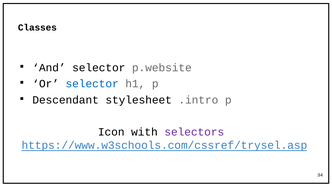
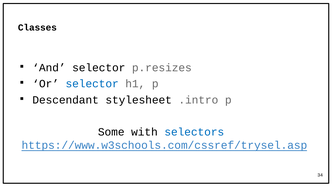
p.website: p.website -> p.resizes (162, 68)
Icon: Icon -> Some (111, 132)
selectors colour: purple -> blue (194, 132)
